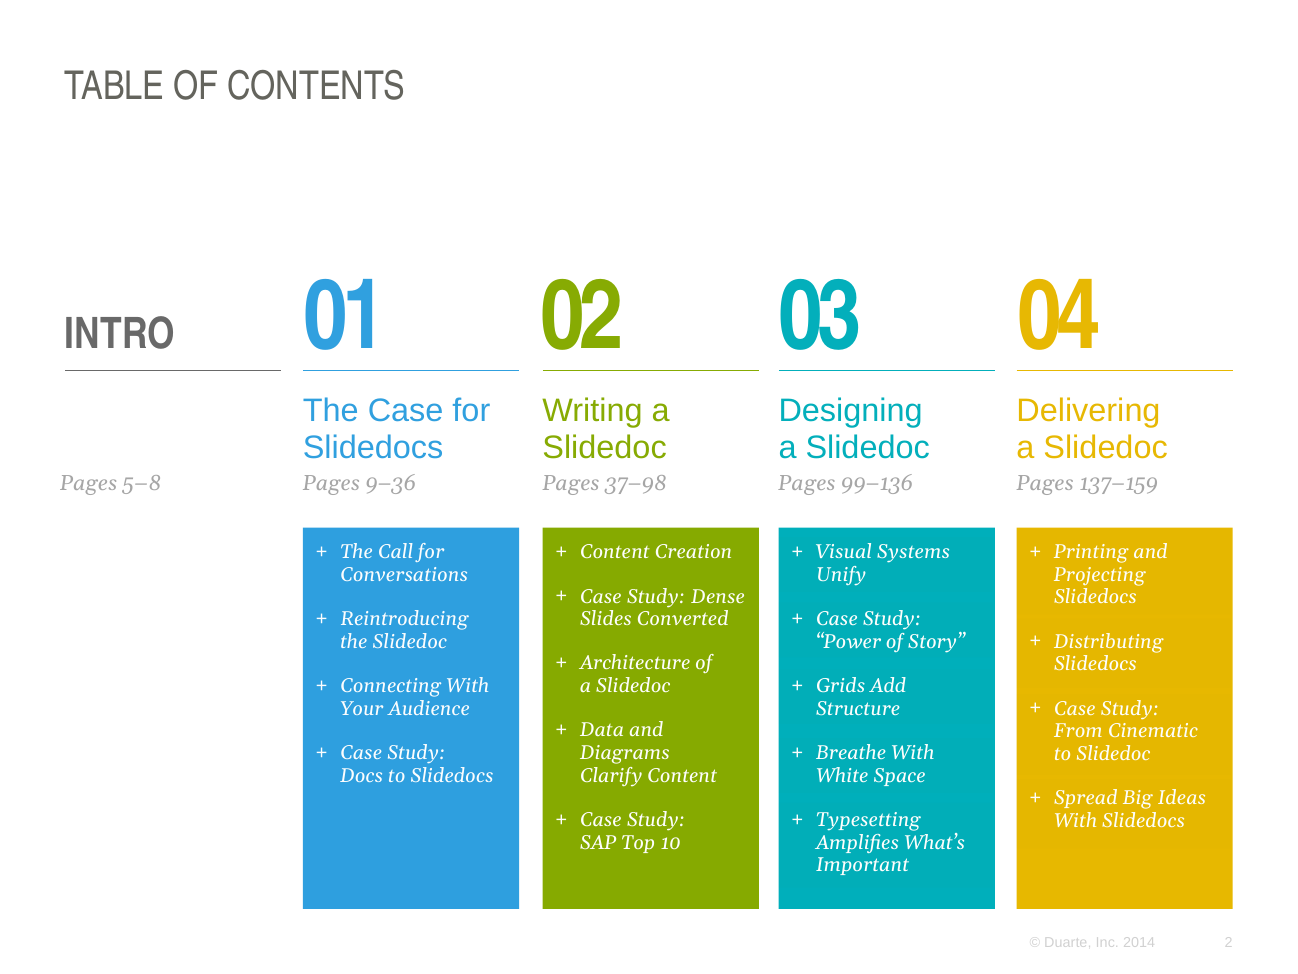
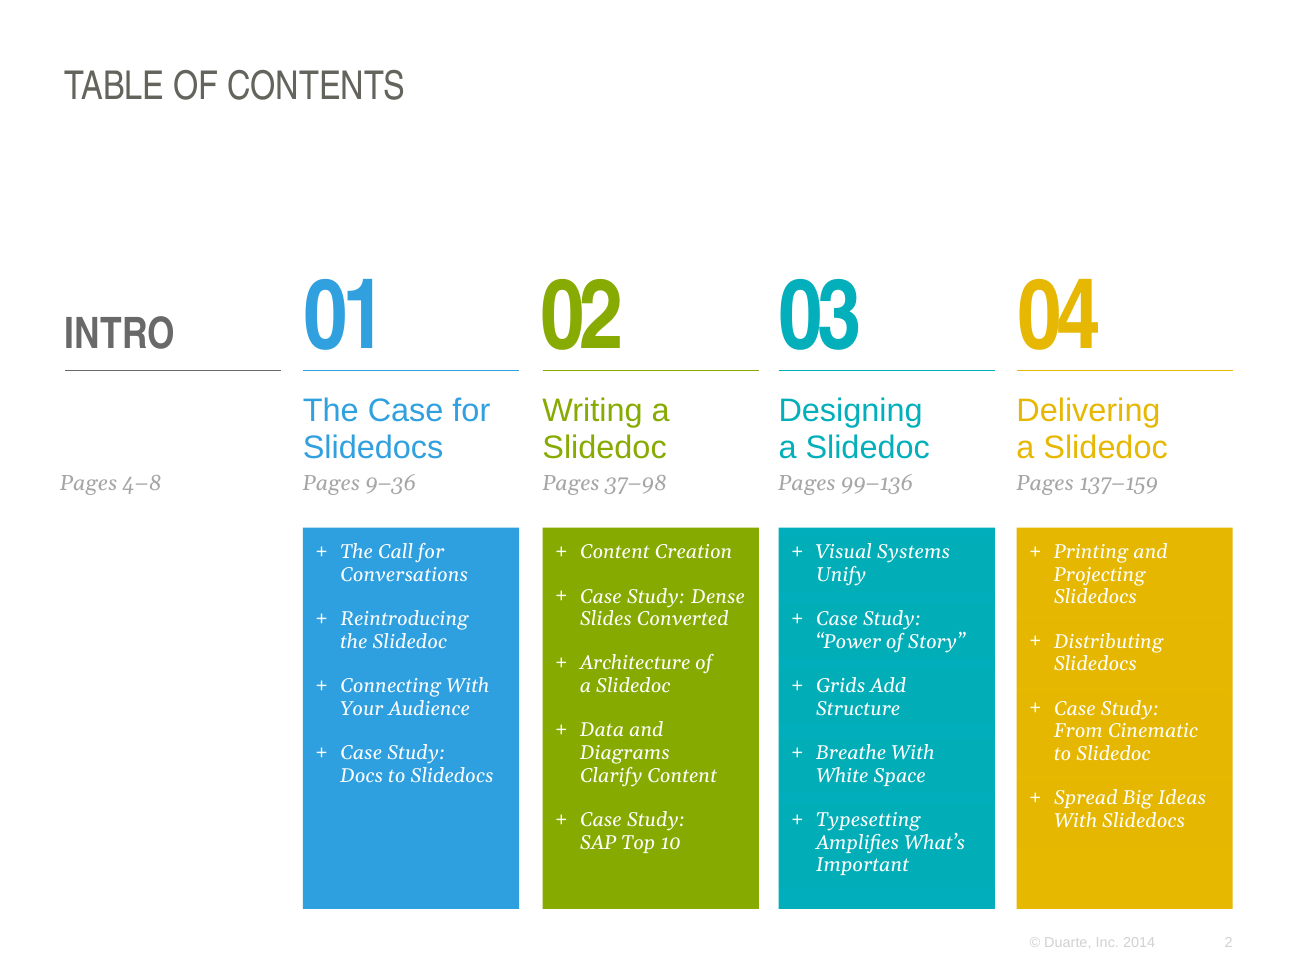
5–8: 5–8 -> 4–8 (142, 483)
